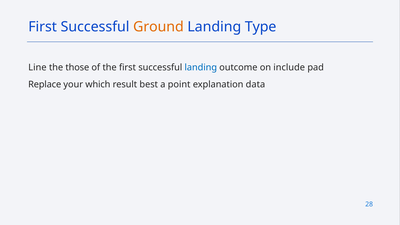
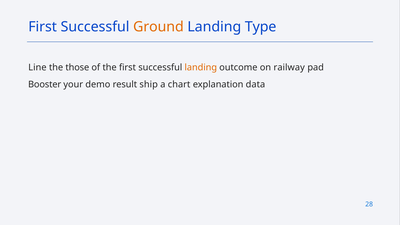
landing colour: blue -> orange (201, 68)
include: include -> railway (289, 68)
Replace: Replace -> Booster (45, 84)
which: which -> demo (98, 84)
best: best -> ship (149, 84)
point: point -> chart (179, 84)
